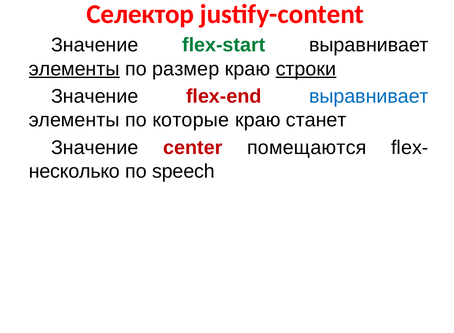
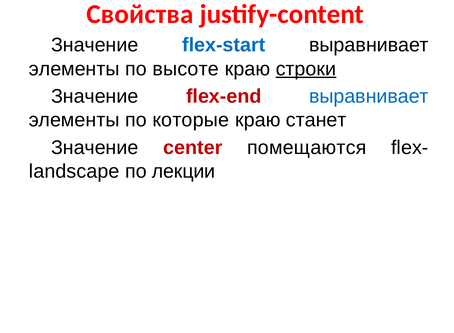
Селектор: Селектор -> Свойства (140, 14)
flex-start colour: green -> blue (224, 45)
элементы underline: present -> none (74, 69)
размер: размер -> высоте (186, 69)
несколько: несколько -> landscape (74, 171)
speech: speech -> лекции (184, 171)
